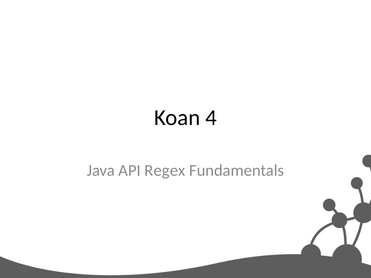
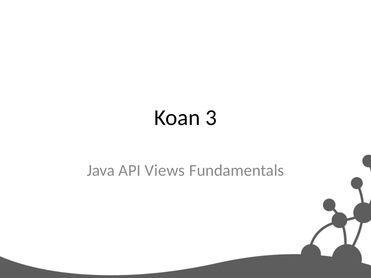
4: 4 -> 3 (211, 118)
Regex: Regex -> Views (165, 171)
